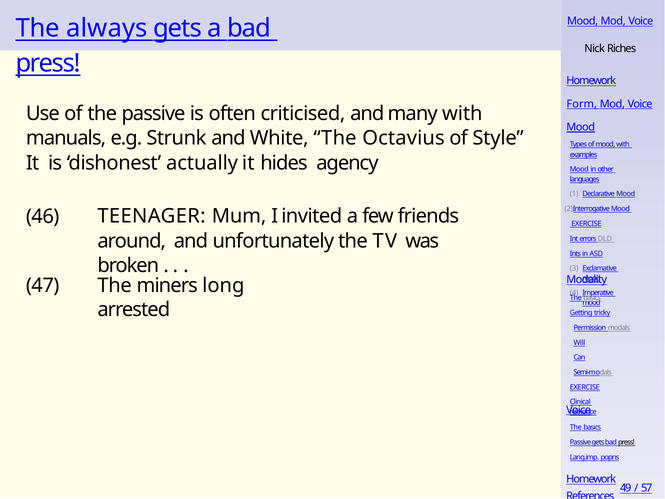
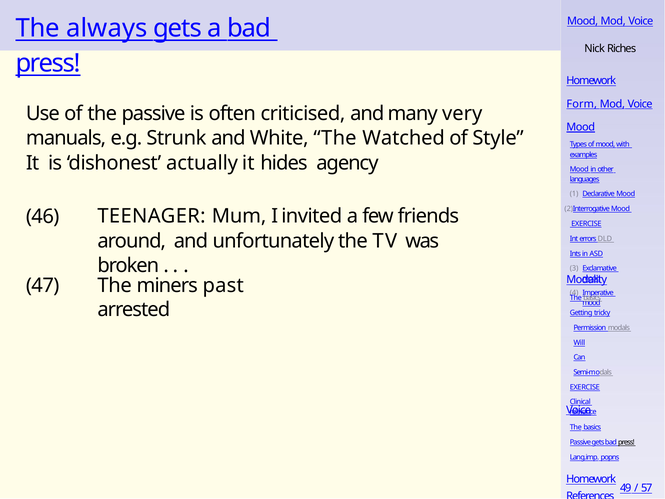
many with: with -> very (462, 114)
Octavius: Octavius -> Watched (404, 138)
long: long -> past (223, 286)
